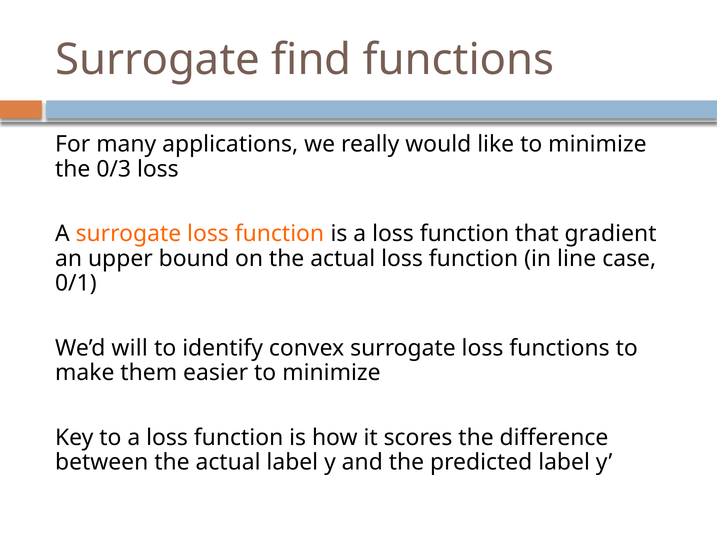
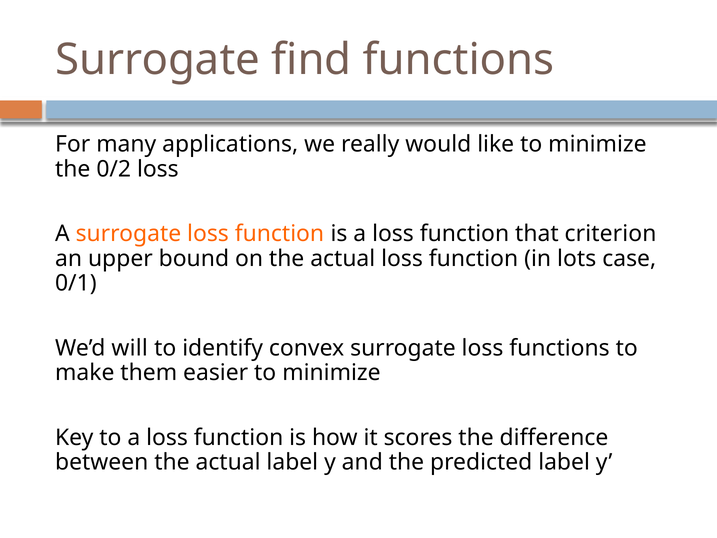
0/3: 0/3 -> 0/2 (114, 169)
gradient: gradient -> criterion (611, 234)
line: line -> lots (577, 259)
